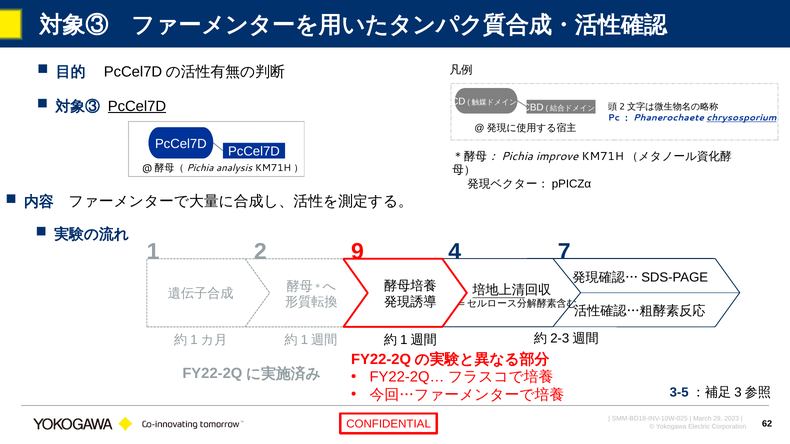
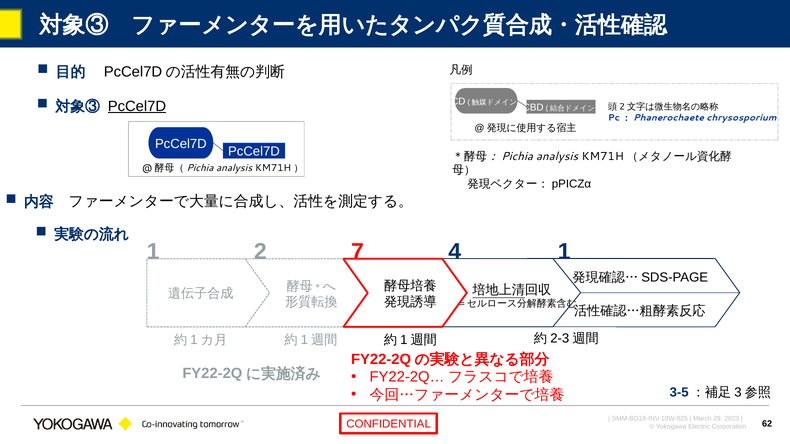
chrysosporium underline: present -> none (742, 118)
improve: improve -> analysis (557, 156)
9: 9 -> 7 (357, 252)
4 7: 7 -> 1 (564, 252)
